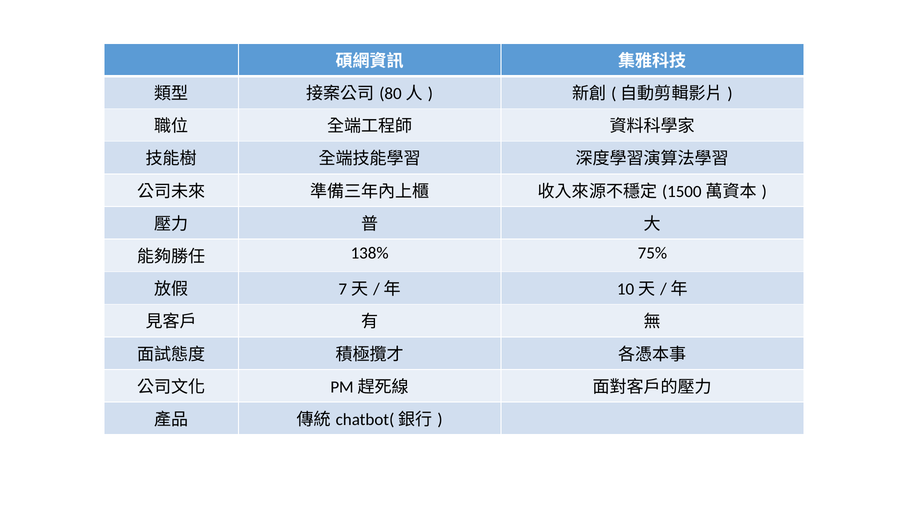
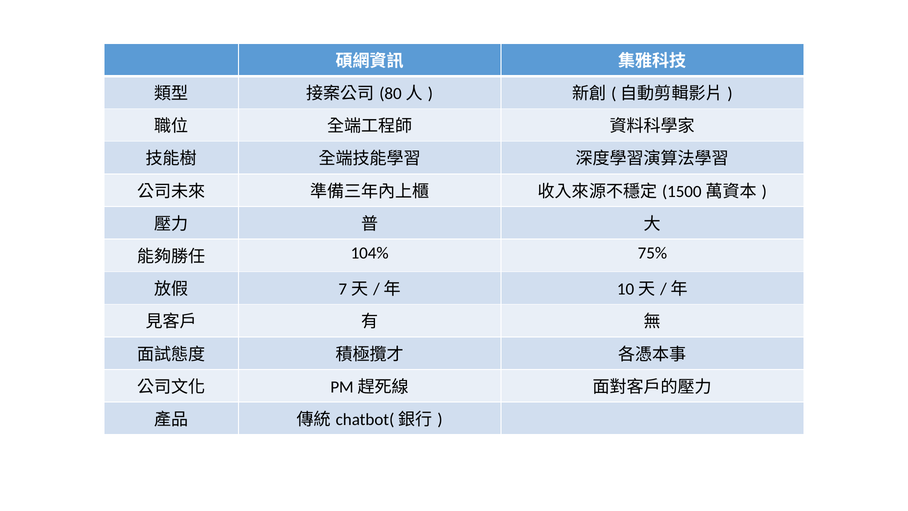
138%: 138% -> 104% (370, 253)
